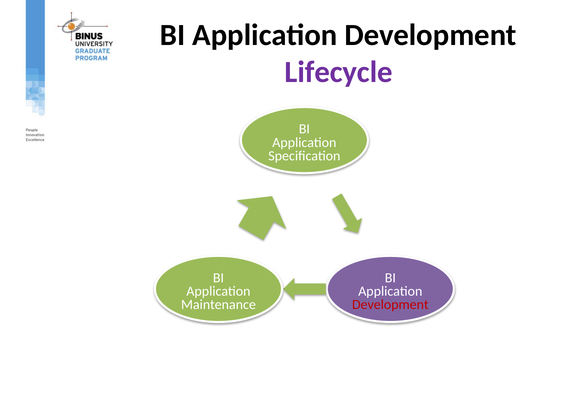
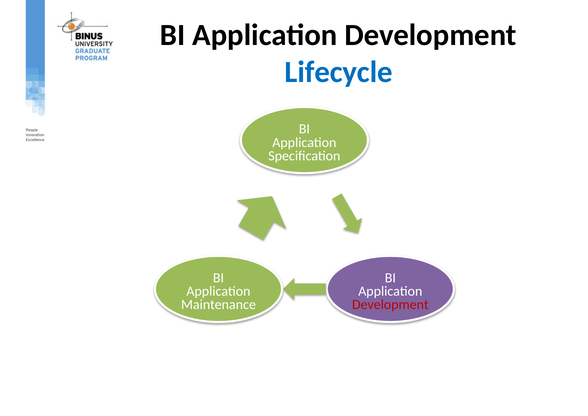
Lifecycle colour: purple -> blue (339, 72)
